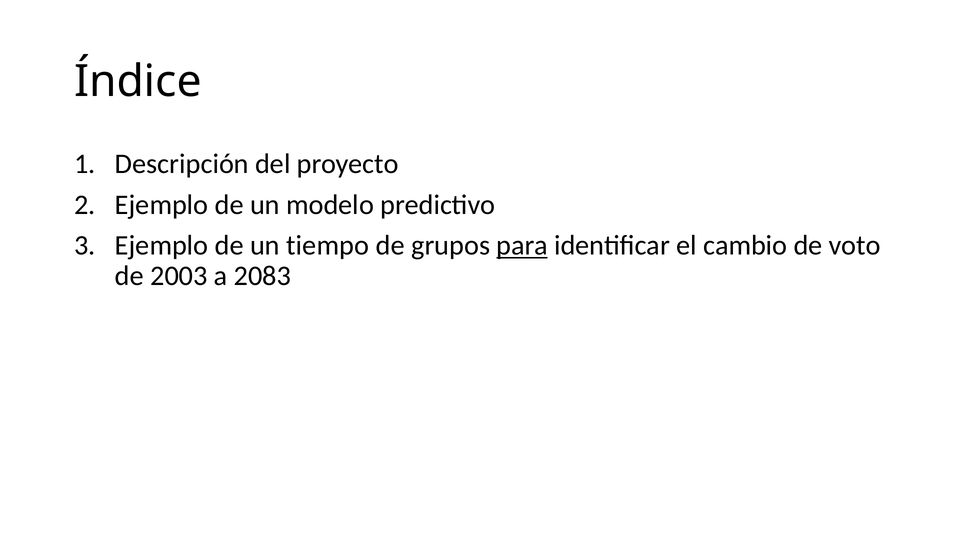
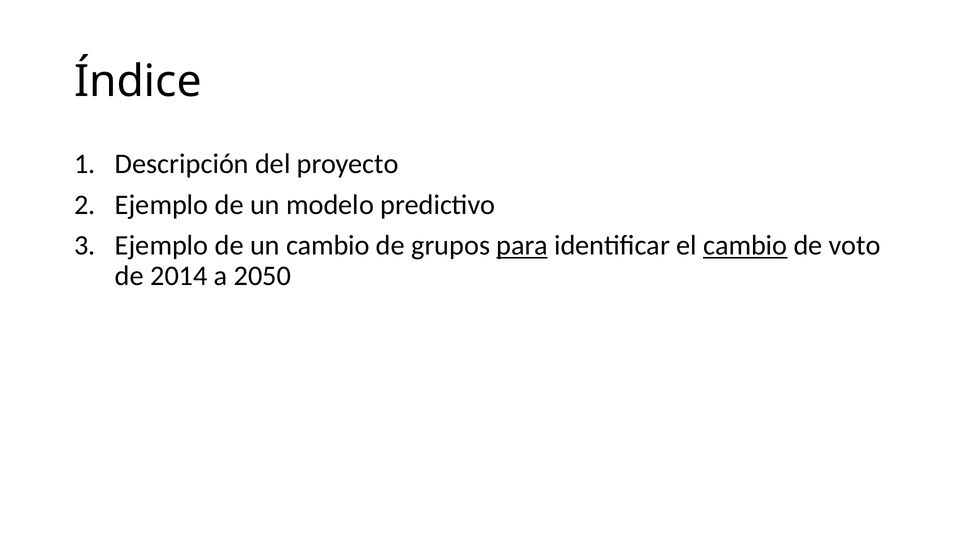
un tiempo: tiempo -> cambio (328, 246)
cambio underline: none -> present (745, 246)
2003: 2003 -> 2014 (179, 276)
2083: 2083 -> 2050 (263, 276)
